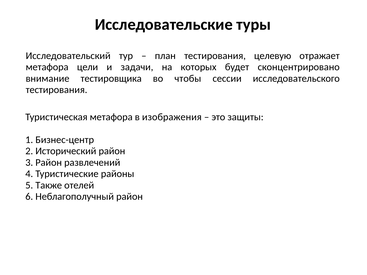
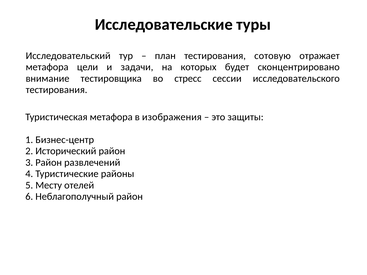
целевую: целевую -> сотовую (273, 56)
чтобы: чтобы -> стресс (188, 79)
Также: Также -> Месту (49, 185)
